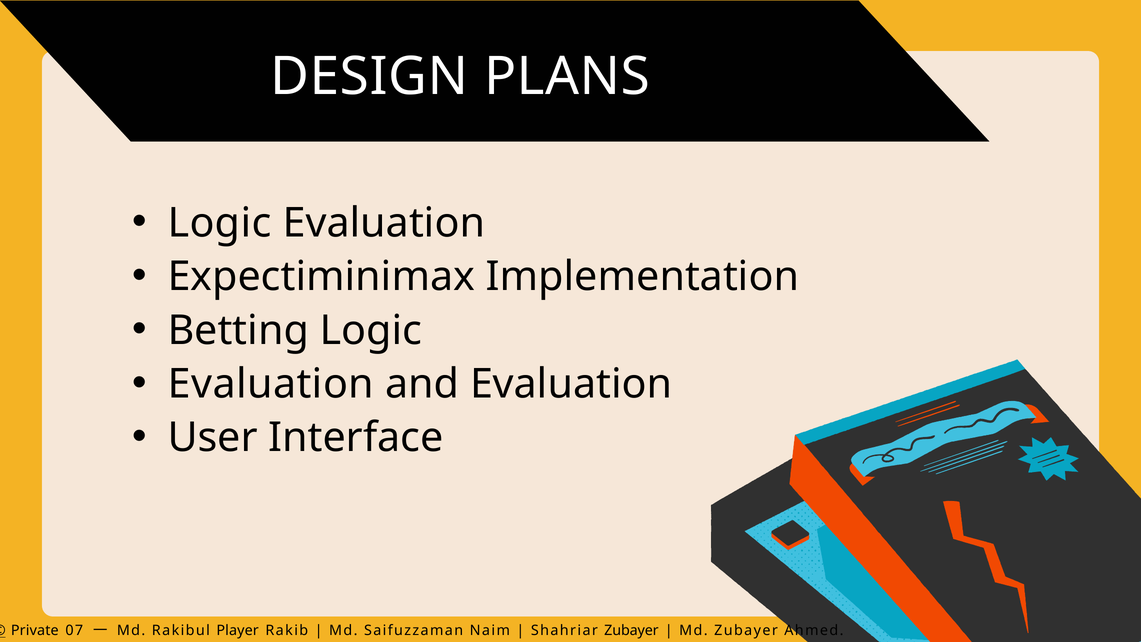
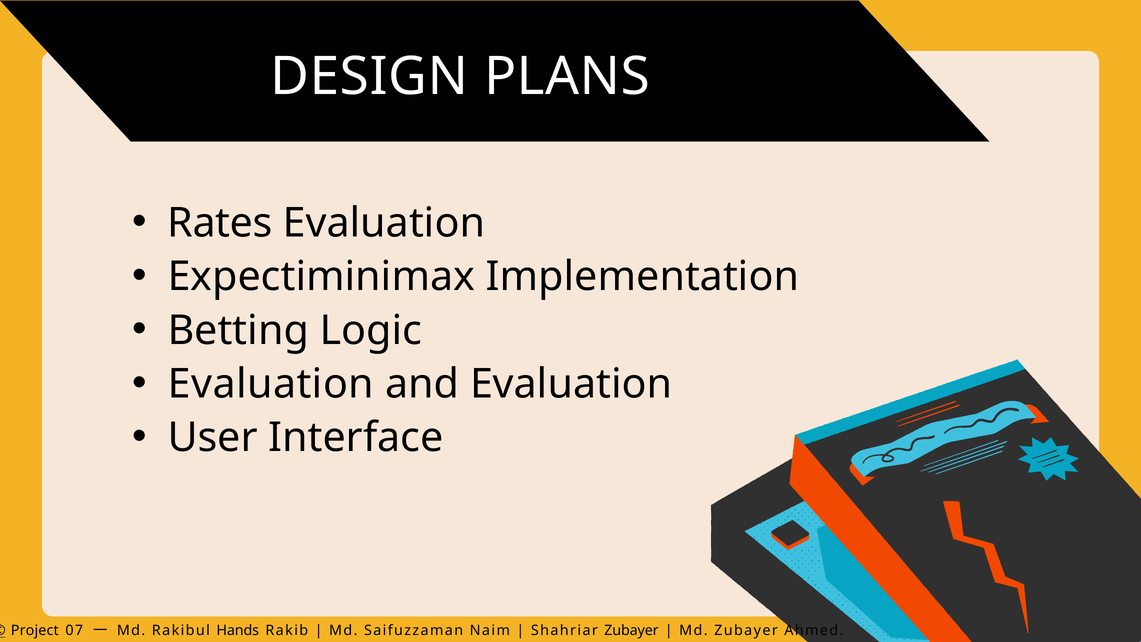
Logic: Logic -> Rates (220, 223)
Private: Private -> Project (35, 630)
Player: Player -> Hands (238, 630)
